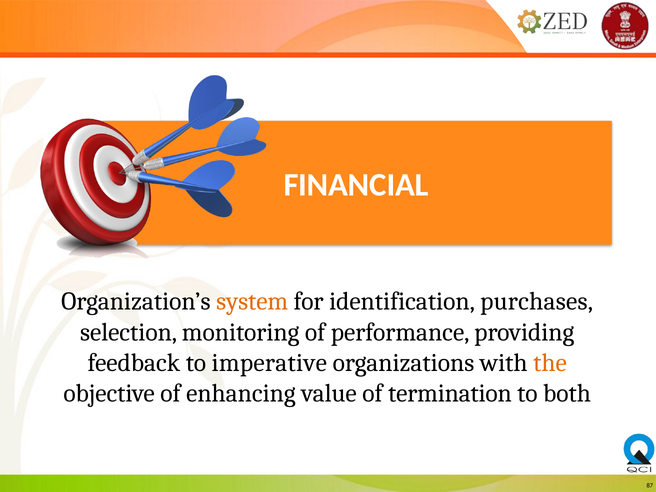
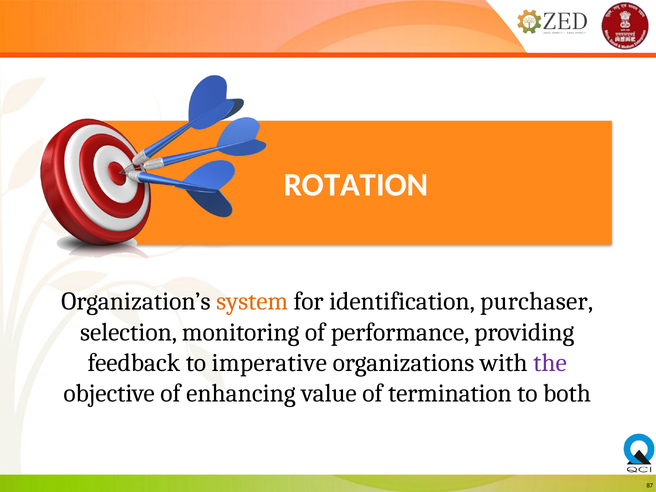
FINANCIAL: FINANCIAL -> ROTATION (356, 185)
purchases: purchases -> purchaser (537, 302)
the colour: orange -> purple (550, 363)
